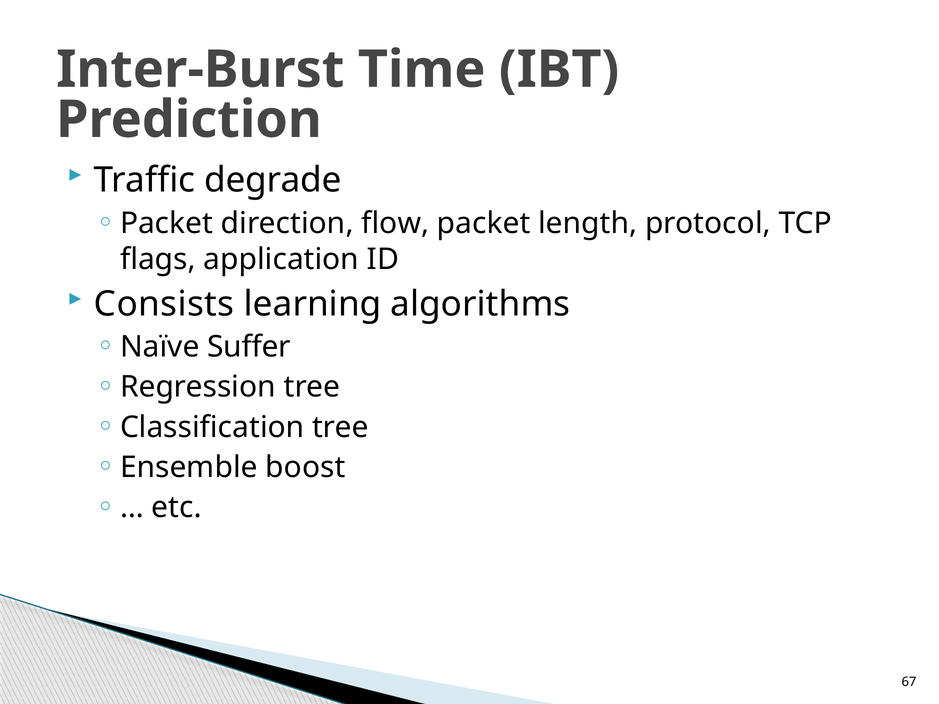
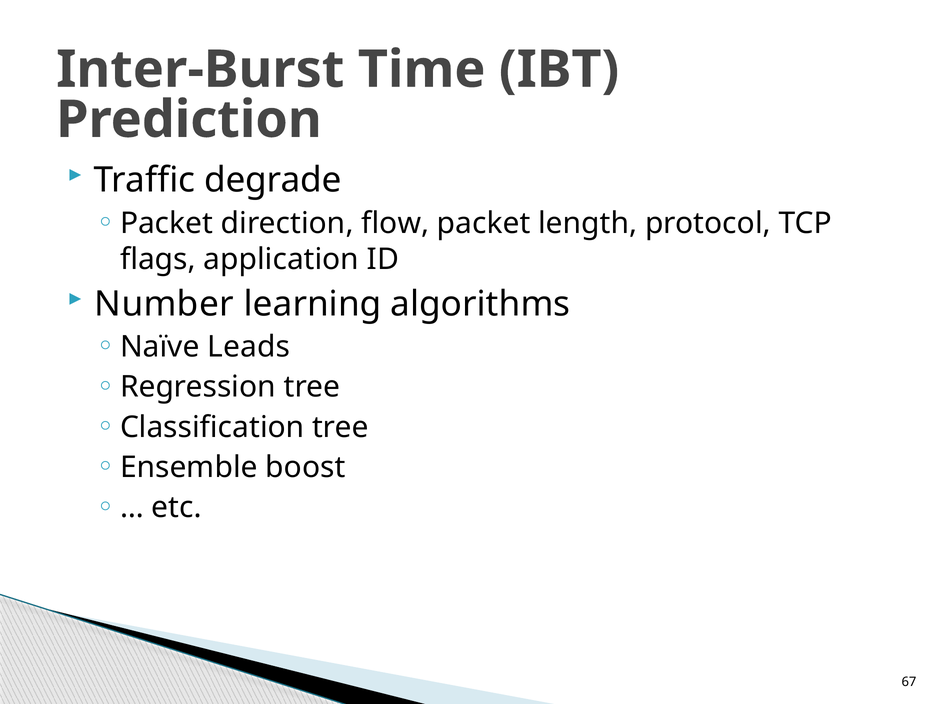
Consists: Consists -> Number (164, 304)
Suffer: Suffer -> Leads (249, 347)
